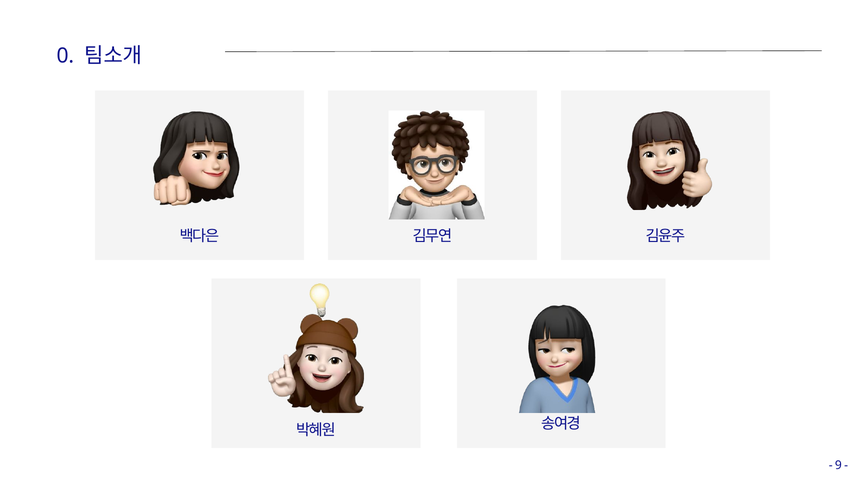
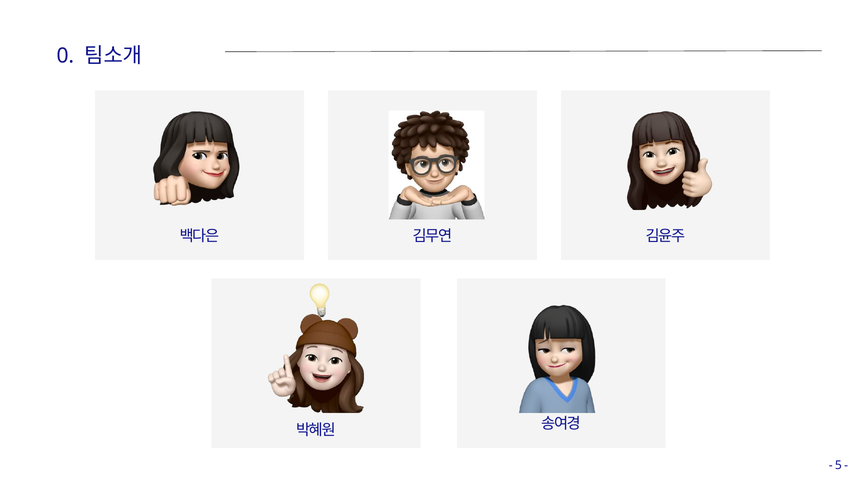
9: 9 -> 5 (838, 466)
